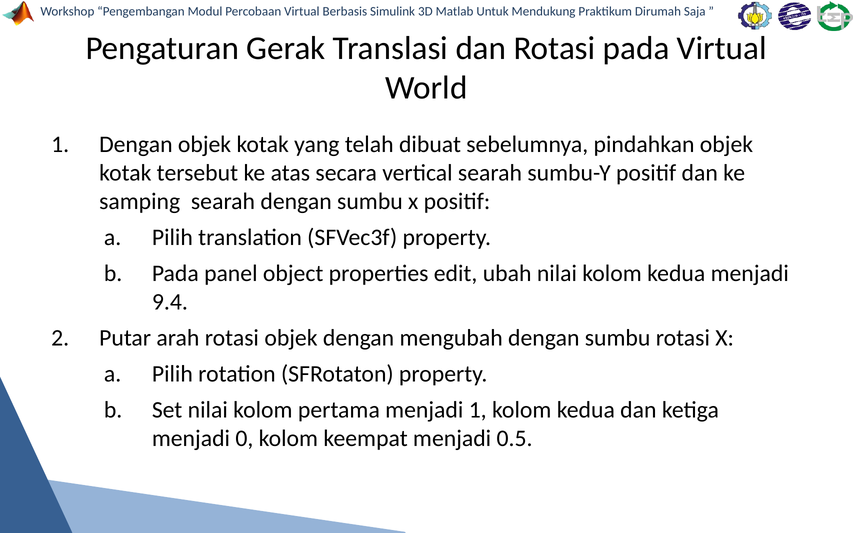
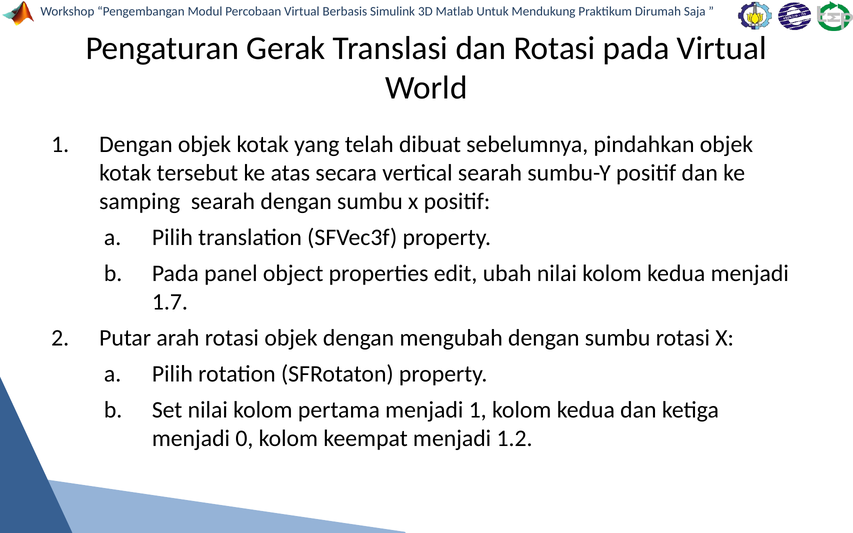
9.4: 9.4 -> 1.7 (170, 302)
0.5: 0.5 -> 1.2 (515, 438)
